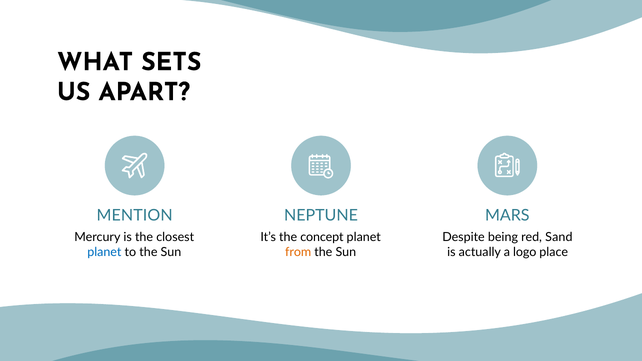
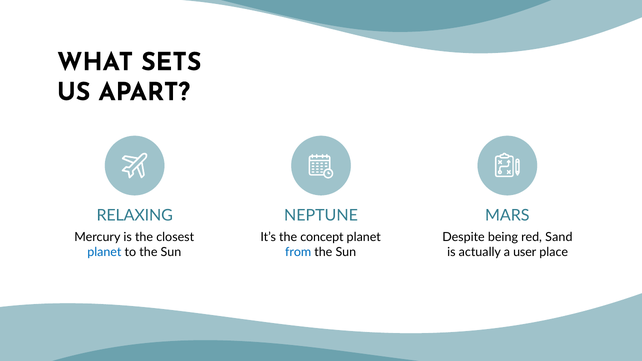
MENTION: MENTION -> RELAXING (135, 215)
from colour: orange -> blue (298, 252)
logo: logo -> user (525, 252)
